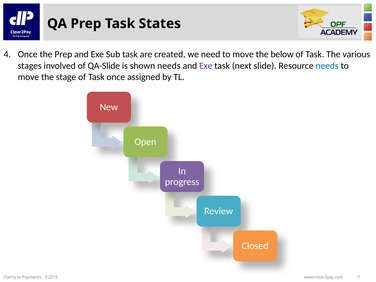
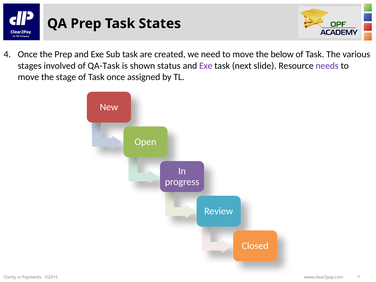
QA-Slide: QA-Slide -> QA-Task (104, 66)
shown needs: needs -> status (169, 66)
needs colour: blue -> purple (327, 66)
